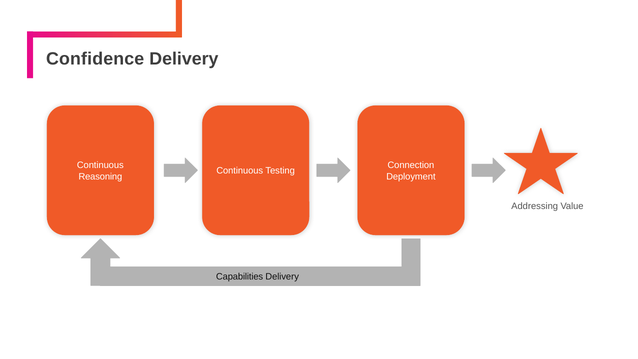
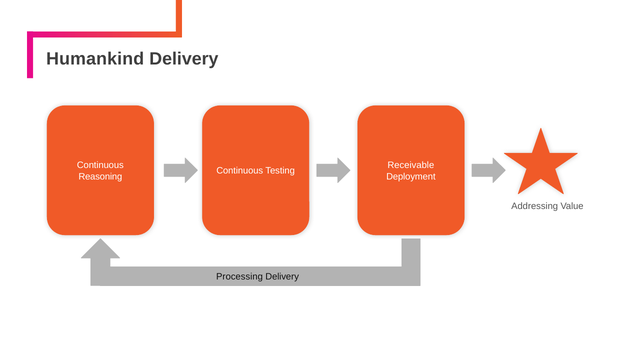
Confidence: Confidence -> Humankind (95, 59)
Connection: Connection -> Receivable (411, 165)
Capabilities: Capabilities -> Processing (240, 277)
